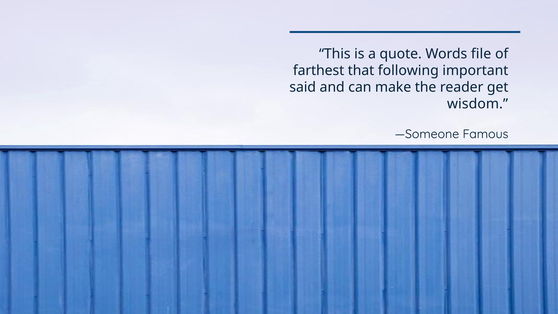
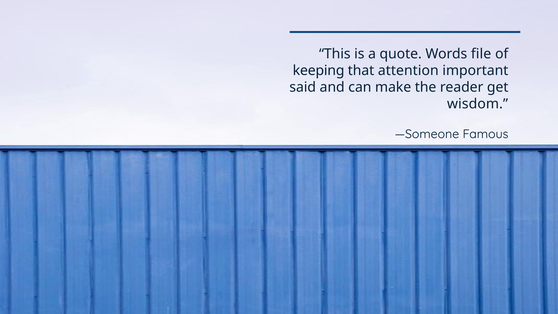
farthest: farthest -> keeping (319, 71)
following: following -> attention (408, 71)
